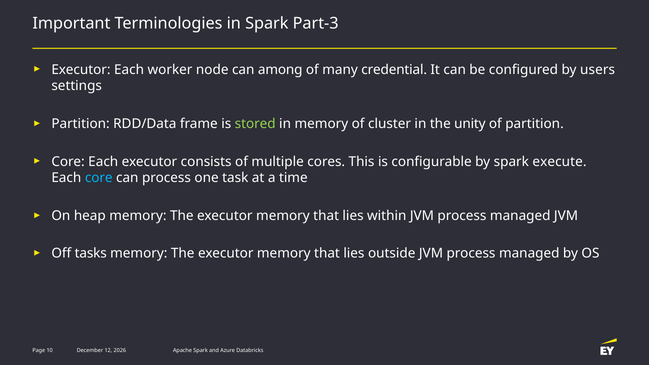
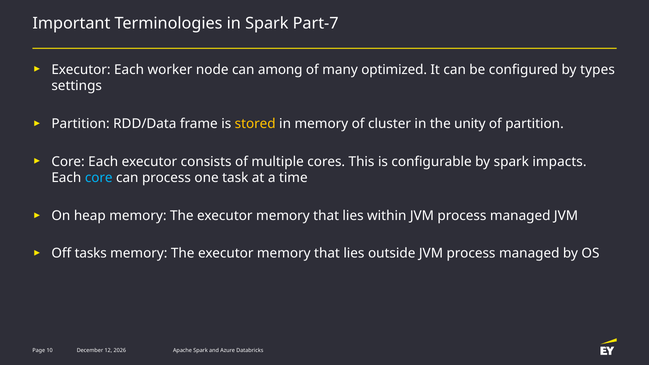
Part-3: Part-3 -> Part-7 (316, 24)
credential: credential -> optimized (394, 70)
users: users -> types (598, 70)
stored colour: light green -> yellow (255, 124)
execute: execute -> impacts (559, 162)
